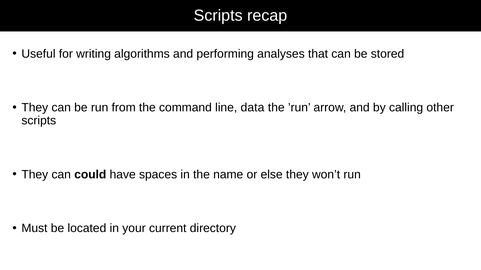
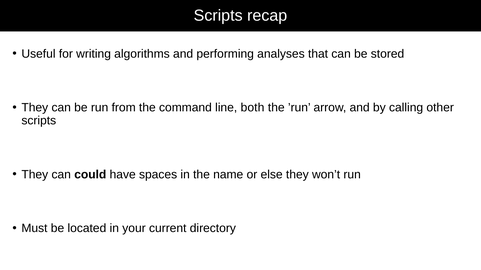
data: data -> both (253, 108)
